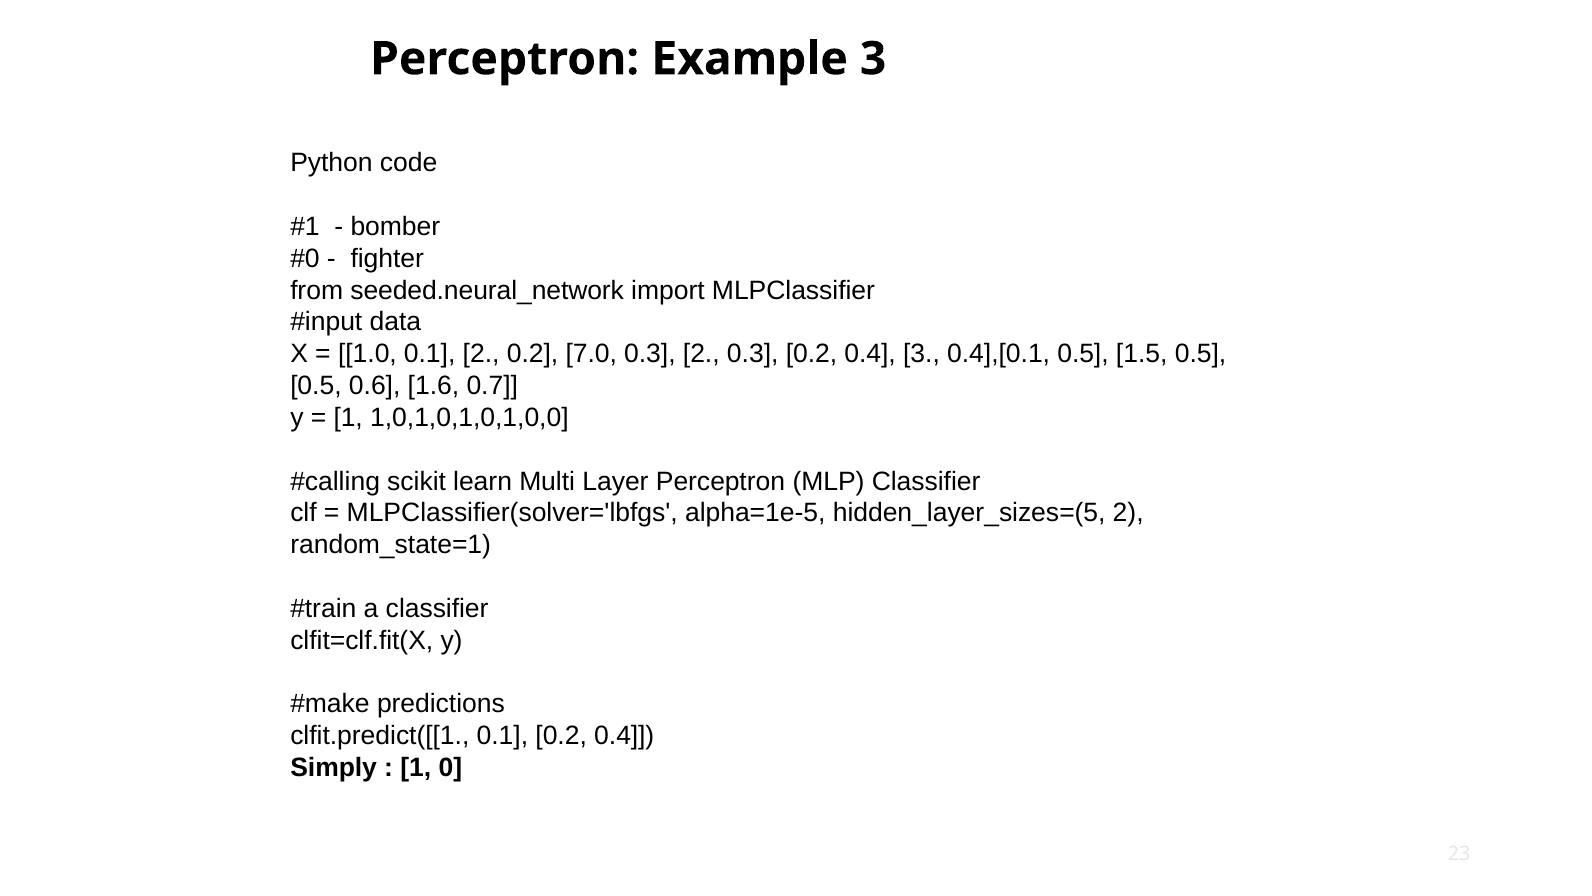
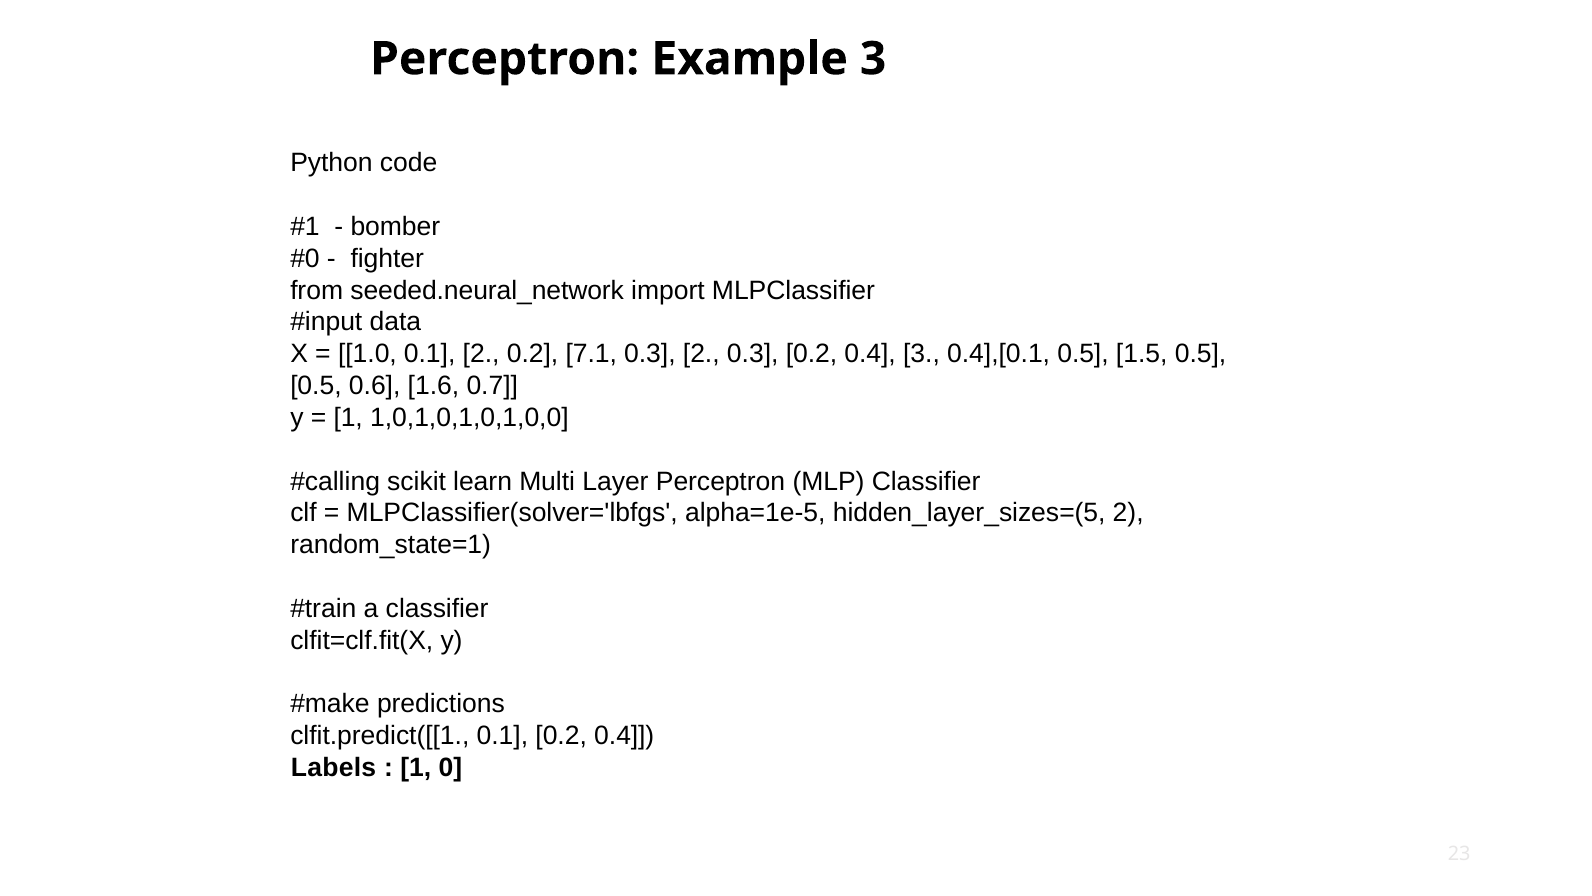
7.0: 7.0 -> 7.1 (591, 354)
Simply: Simply -> Labels (334, 767)
